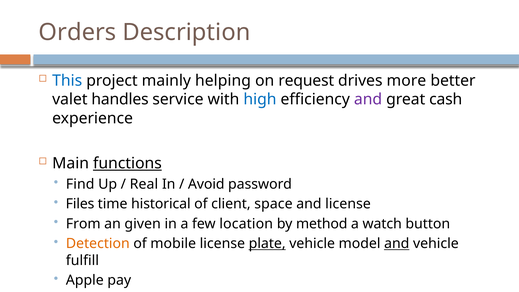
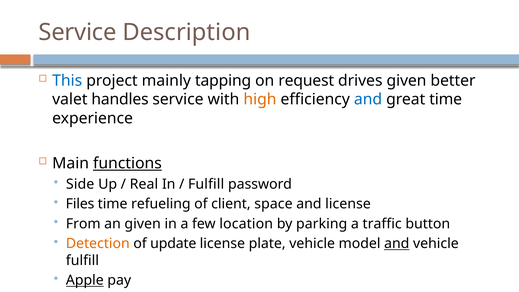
Orders: Orders -> Service (78, 32)
helping: helping -> tapping (223, 81)
drives more: more -> given (406, 81)
high colour: blue -> orange (260, 99)
and colour: purple -> blue (368, 99)
great cash: cash -> time (446, 99)
Find: Find -> Side (80, 184)
Avoid: Avoid -> Fulfill (206, 184)
time historical: historical -> refueling (161, 204)
method: method -> parking (322, 224)
watch: watch -> traffic (382, 224)
mobile: mobile -> update (173, 244)
plate underline: present -> none (267, 244)
Apple underline: none -> present (85, 280)
